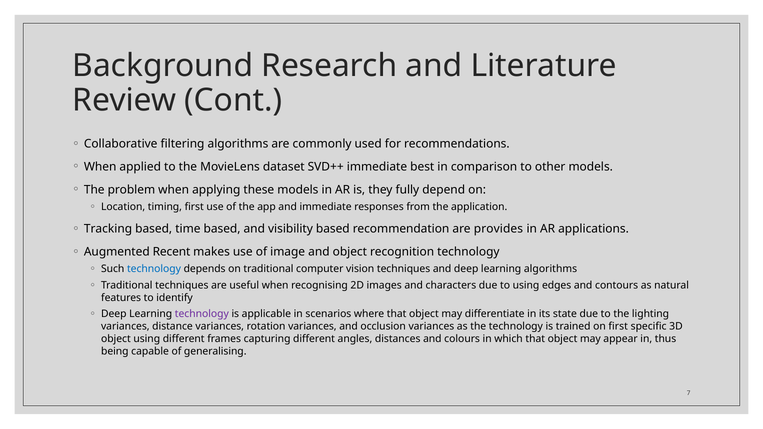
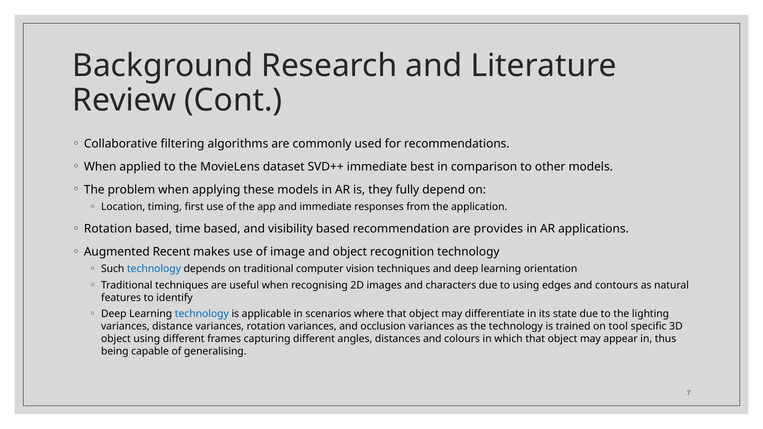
Tracking: Tracking -> Rotation (108, 229)
learning algorithms: algorithms -> orientation (551, 269)
technology colour: purple -> blue (202, 314)
on first: first -> tool (618, 327)
